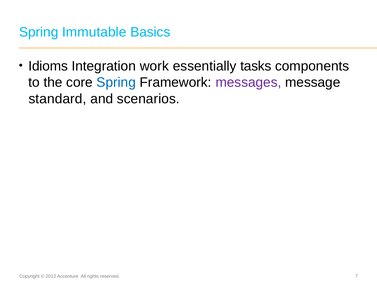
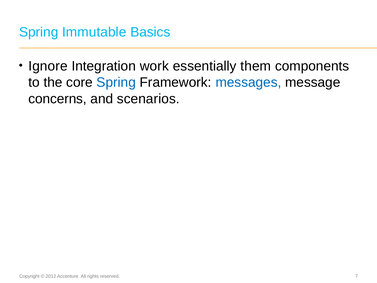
Idioms: Idioms -> Ignore (48, 66)
tasks: tasks -> them (256, 66)
messages colour: purple -> blue (248, 82)
standard: standard -> concerns (58, 99)
